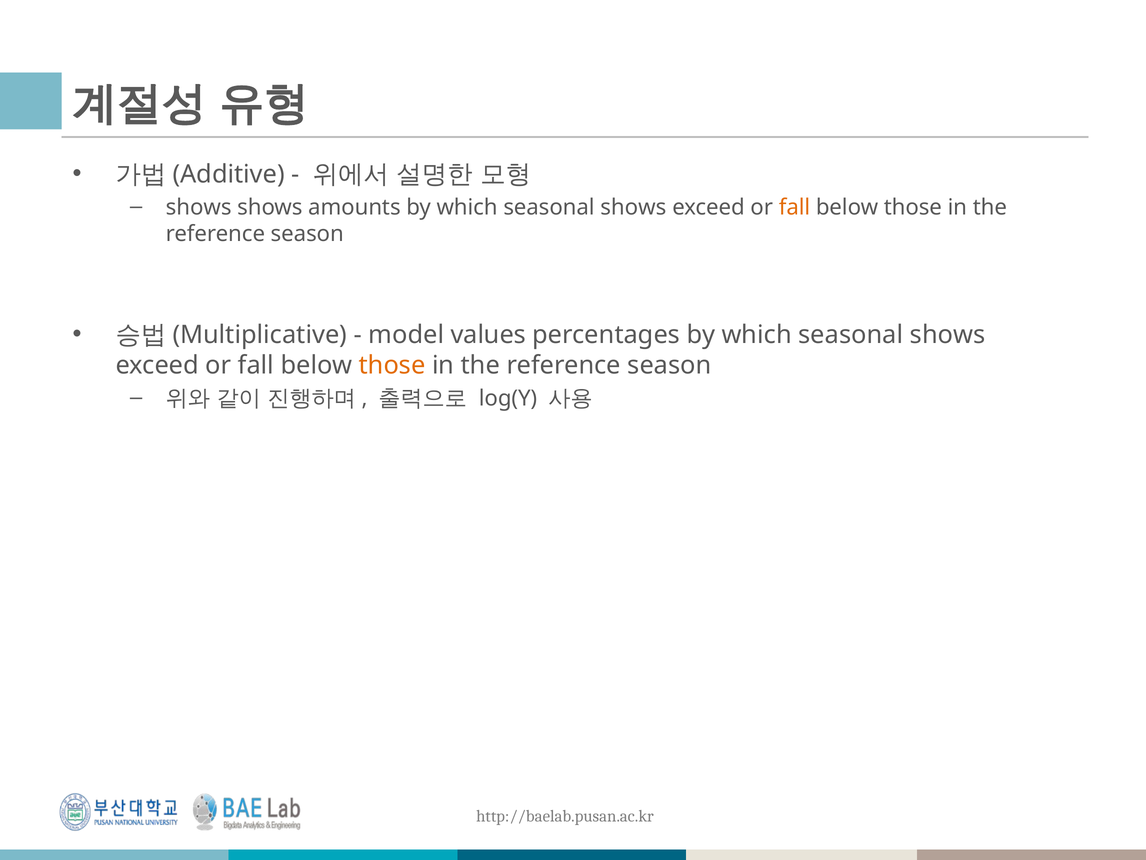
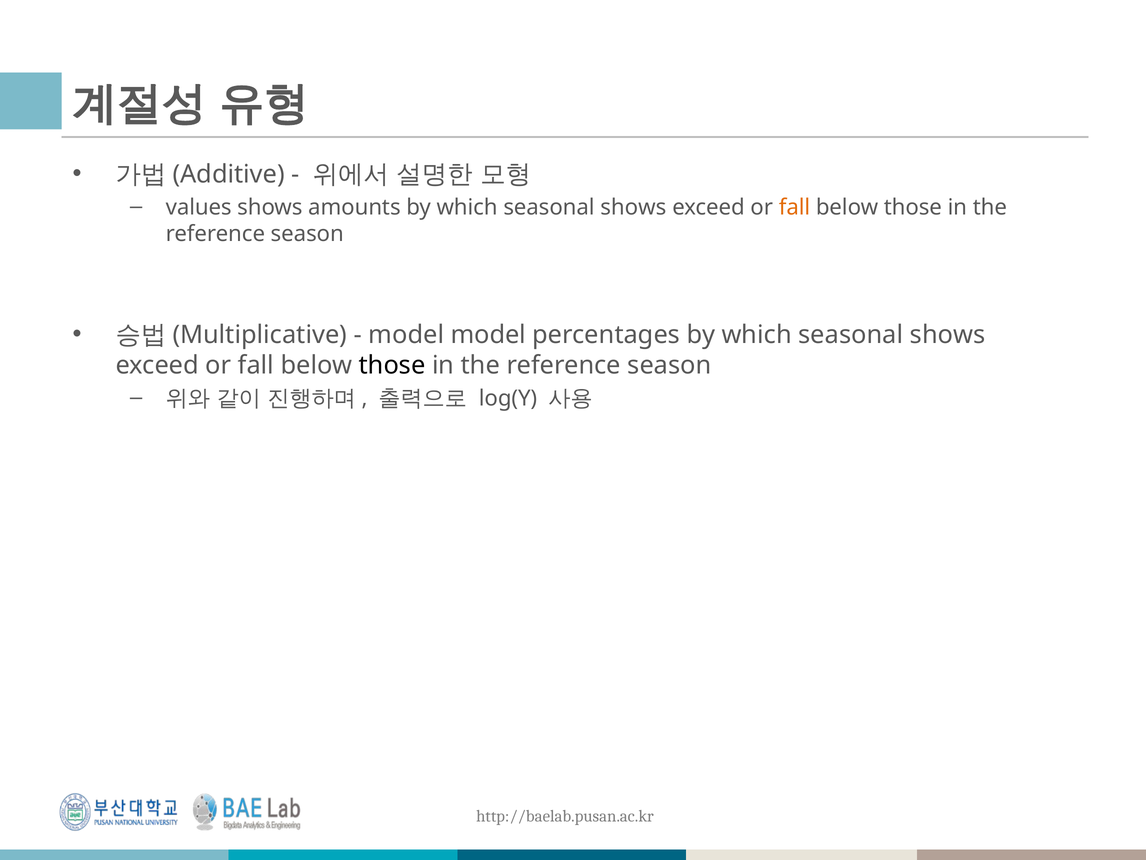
shows: shows -> values (199, 207)
model values: values -> model (488, 335)
those colour: orange -> black (392, 365)
